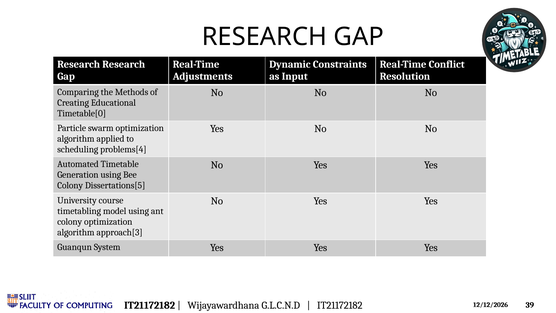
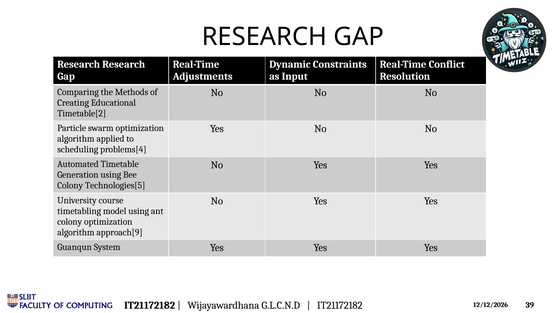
Timetable[0: Timetable[0 -> Timetable[2 (82, 113)
Dissertations[5: Dissertations[5 -> Technologies[5 (115, 185)
approach[3: approach[3 -> approach[9 (120, 232)
